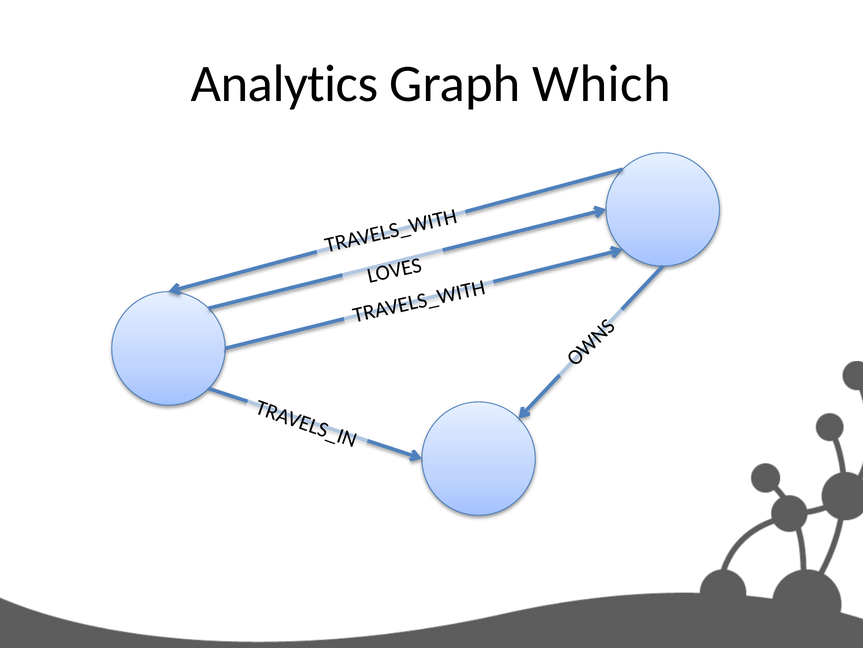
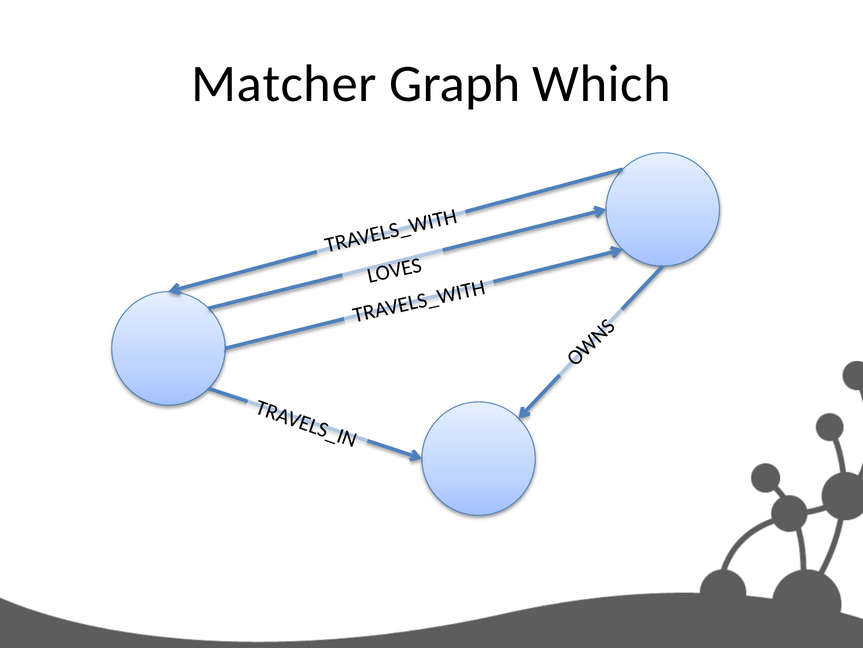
Analytics: Analytics -> Matcher (284, 84)
